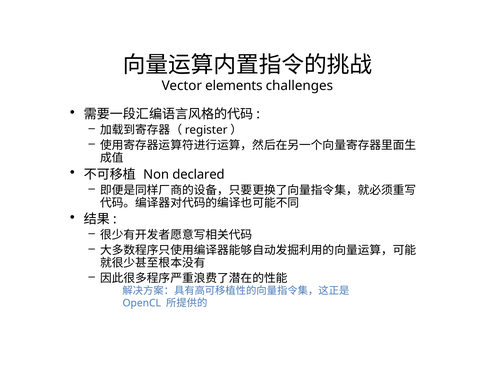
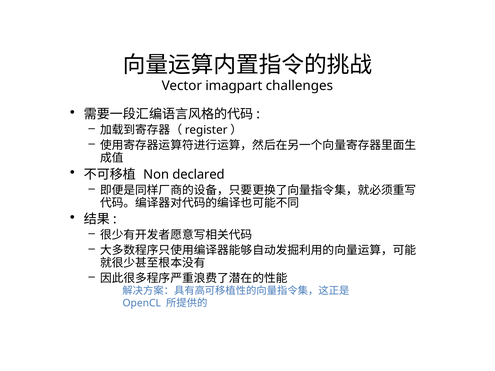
elements: elements -> imagpart (234, 86)
